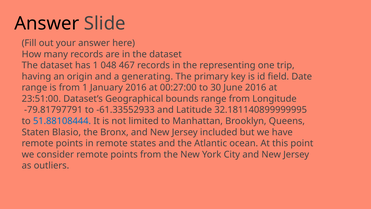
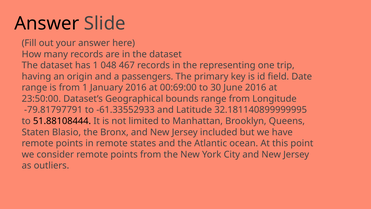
generating: generating -> passengers (147, 76)
00:27:00: 00:27:00 -> 00:69:00 (178, 88)
23:51:00: 23:51:00 -> 23:50:00 (41, 99)
51.88108444 colour: blue -> black (62, 121)
